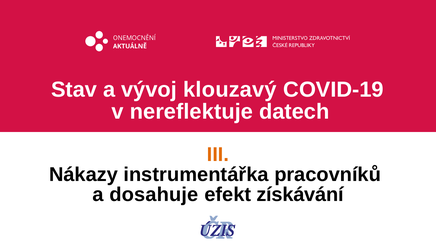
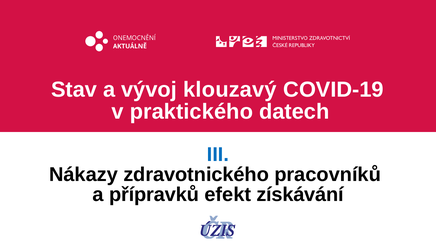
nereflektuje: nereflektuje -> praktického (191, 112)
III colour: orange -> blue (218, 155)
instrumentářka: instrumentářka -> zdravotnického (196, 175)
dosahuje: dosahuje -> přípravků (154, 195)
